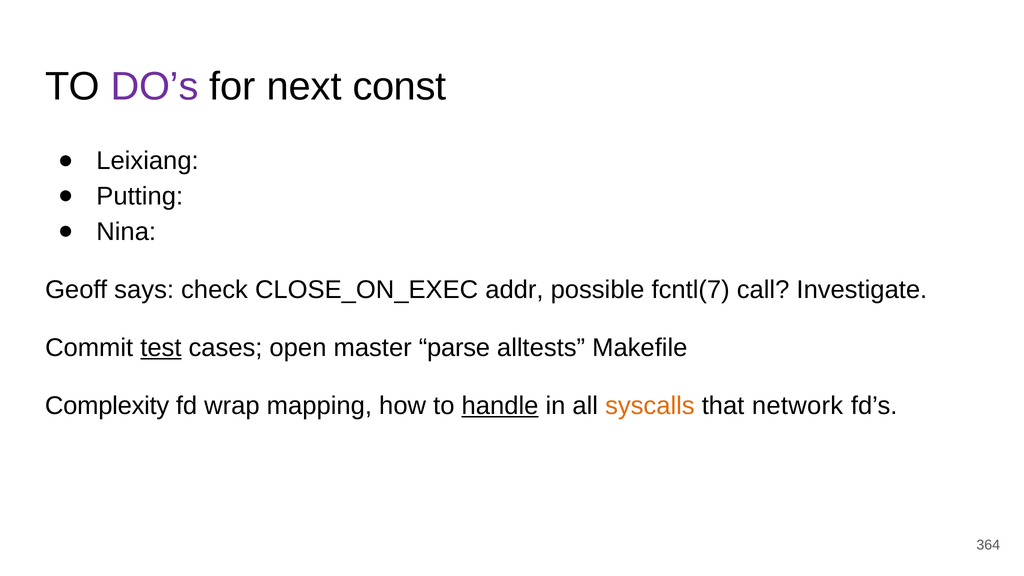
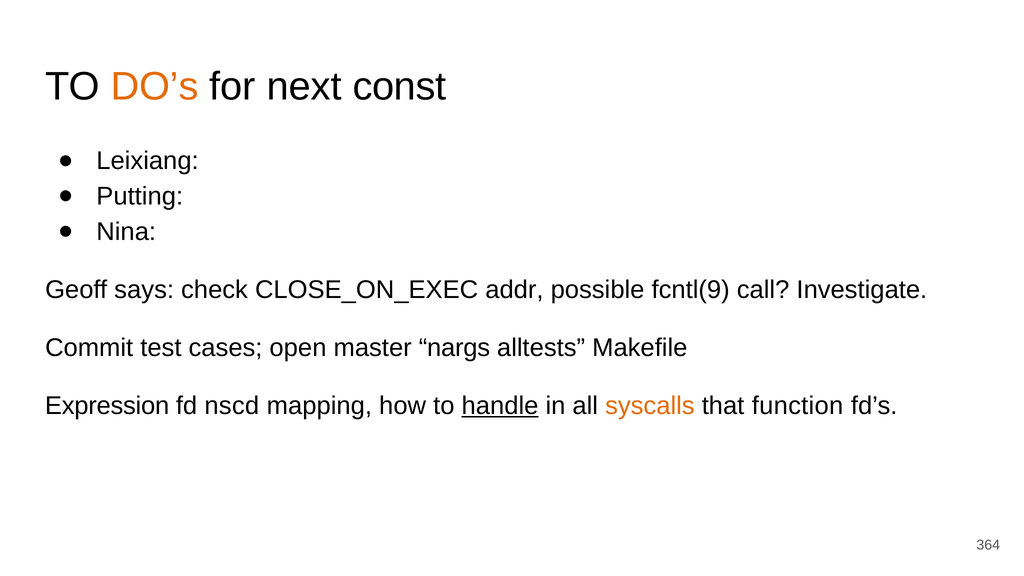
DO’s colour: purple -> orange (155, 87)
fcntl(7: fcntl(7 -> fcntl(9 (691, 290)
test underline: present -> none (161, 348)
parse: parse -> nargs (454, 348)
Complexity: Complexity -> Expression (107, 406)
wrap: wrap -> nscd (232, 406)
network: network -> function (798, 406)
